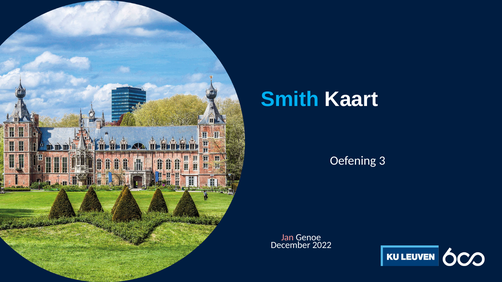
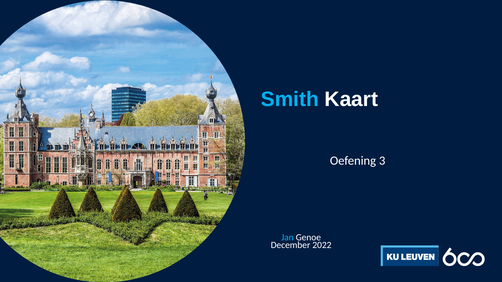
Jan colour: pink -> light blue (287, 238)
